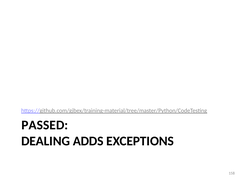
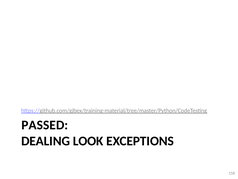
ADDS: ADDS -> LOOK (88, 141)
